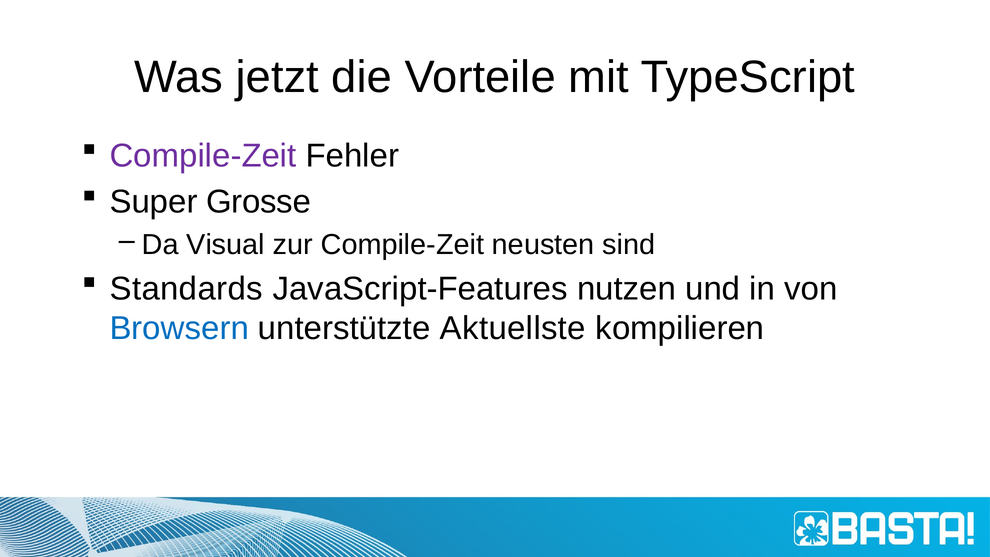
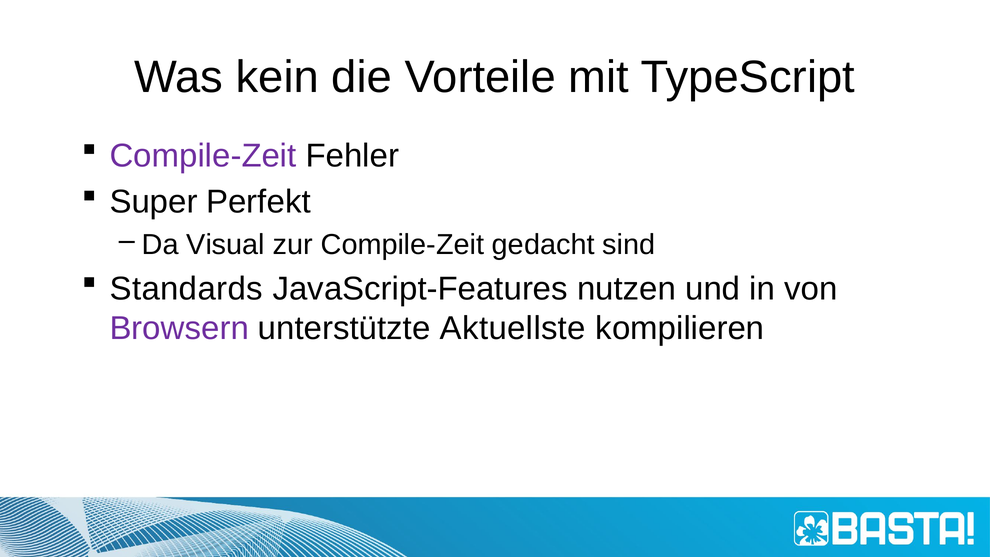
jetzt: jetzt -> kein (277, 77)
Grosse: Grosse -> Perfekt (258, 202)
neusten: neusten -> gedacht (543, 245)
Browsern colour: blue -> purple (179, 328)
